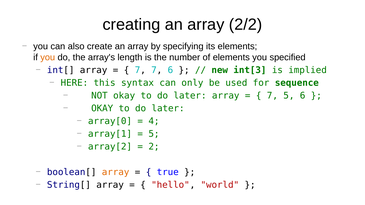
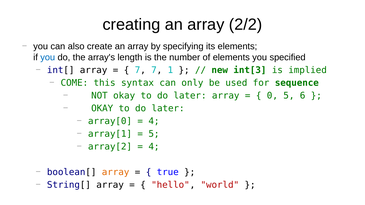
you colour: orange -> blue (48, 57)
7 6: 6 -> 1 (170, 70)
HERE: HERE -> COME (74, 83)
7: 7 -> 0 (272, 96)
2: 2 -> 4 (154, 147)
